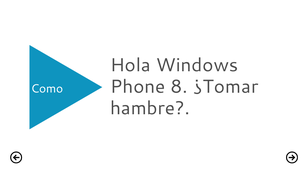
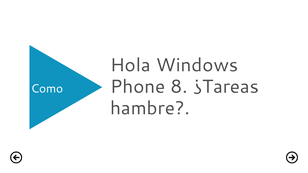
¿Tomar: ¿Tomar -> ¿Tareas (226, 87)
